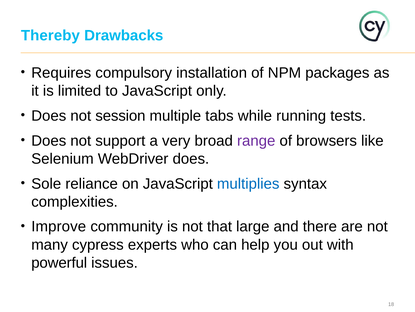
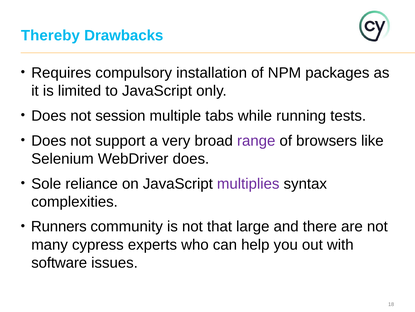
multiplies colour: blue -> purple (248, 183)
Improve: Improve -> Runners (59, 226)
powerful: powerful -> software (59, 262)
